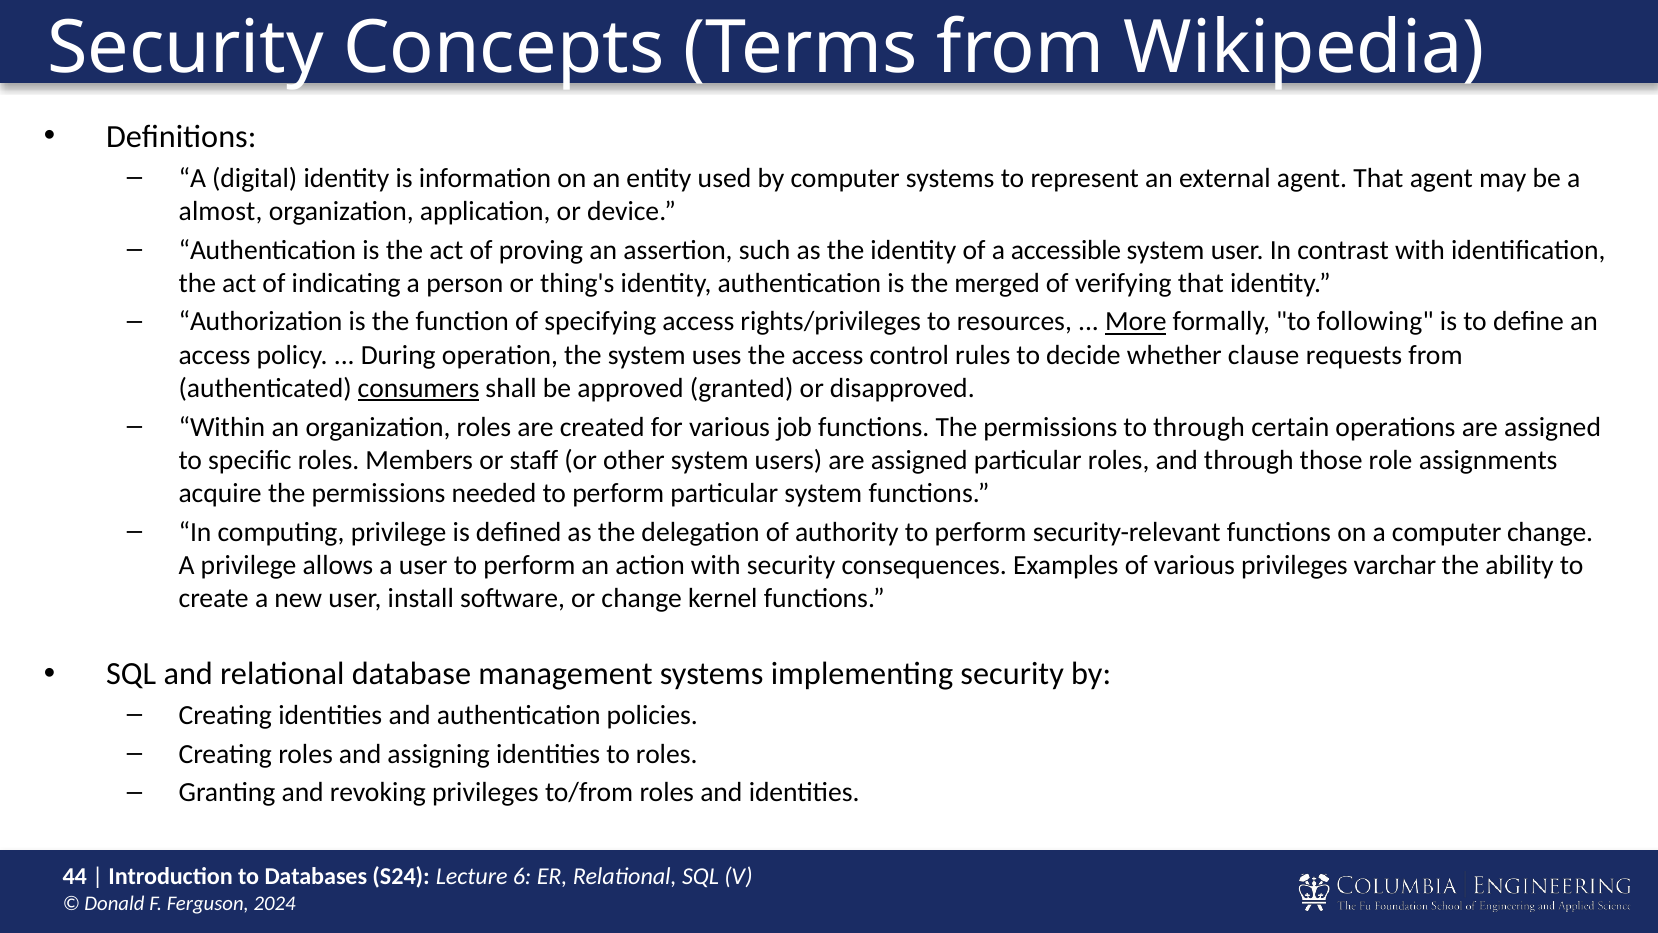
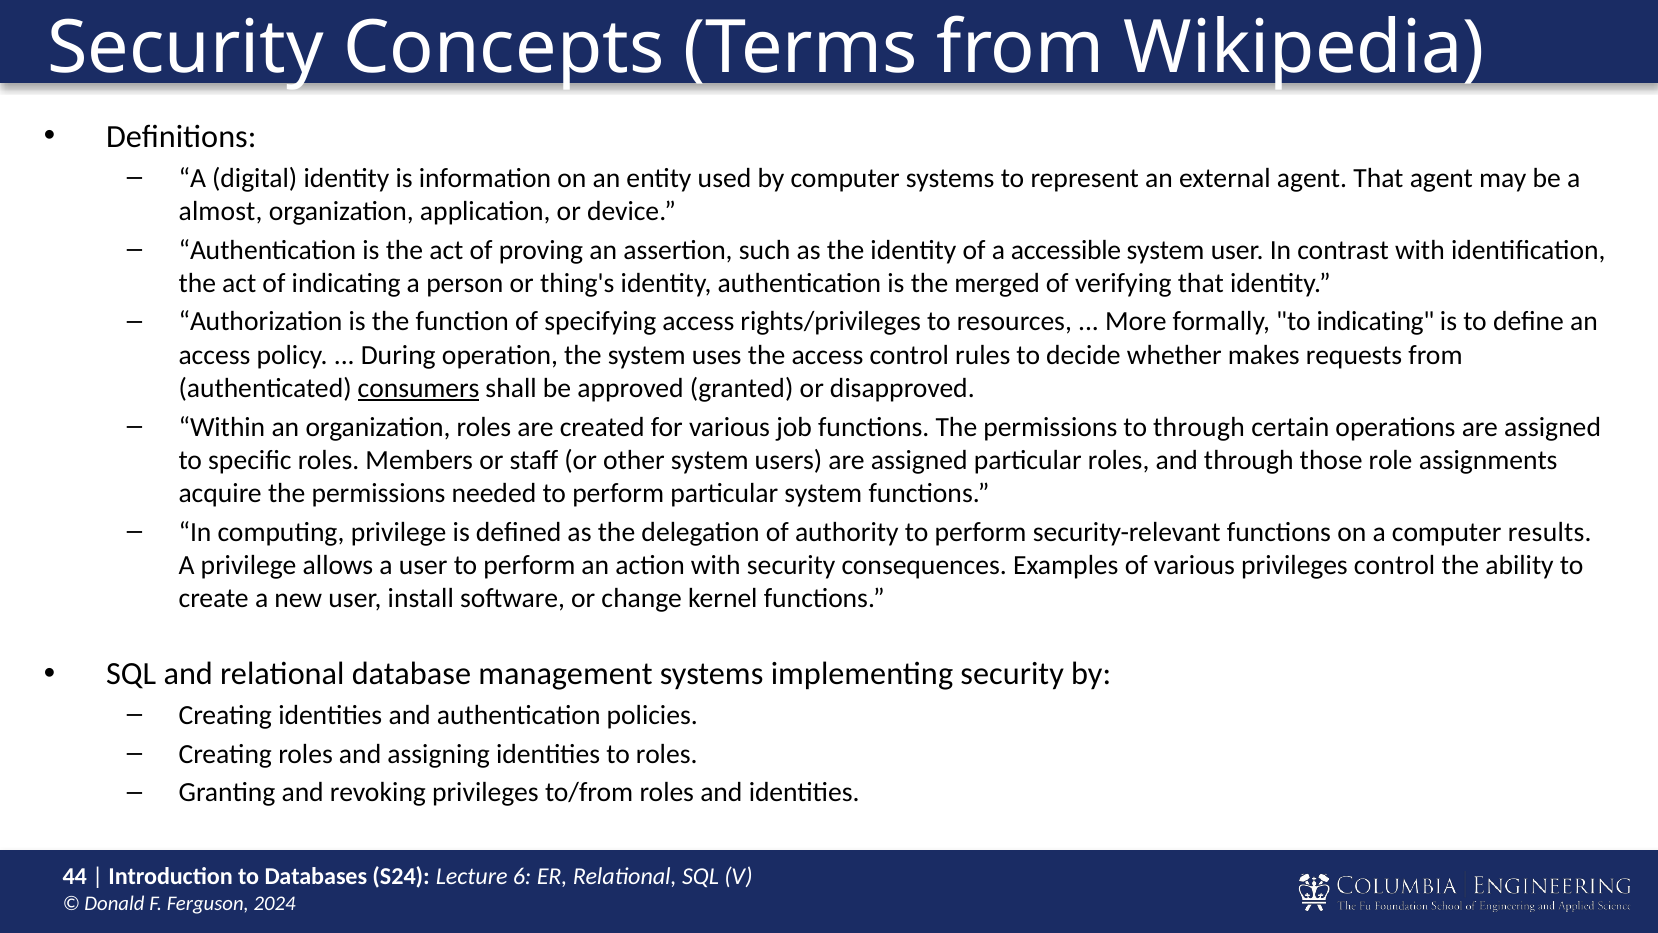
More underline: present -> none (1136, 322)
to following: following -> indicating (1376, 322)
clause: clause -> makes (1264, 355)
computer change: change -> results (1550, 532)
privileges varchar: varchar -> control (1395, 565)
